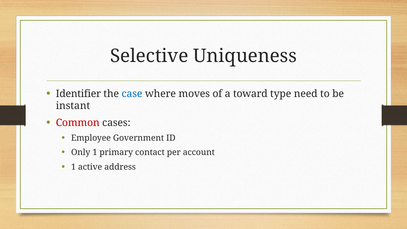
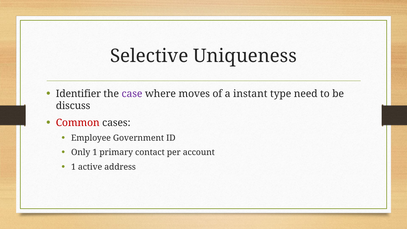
case colour: blue -> purple (132, 94)
toward: toward -> instant (250, 94)
instant: instant -> discuss (73, 106)
